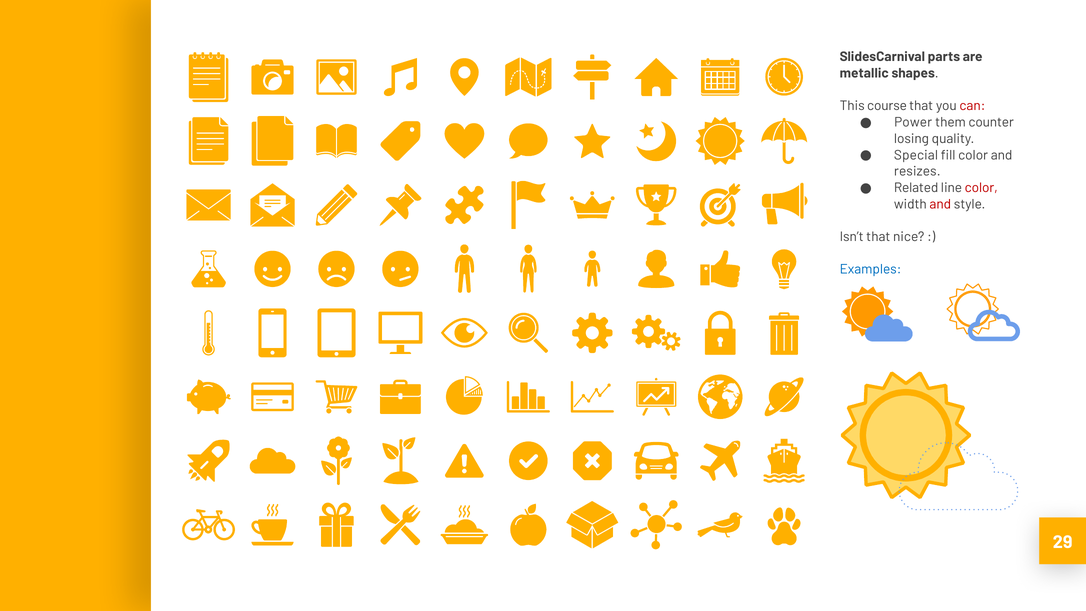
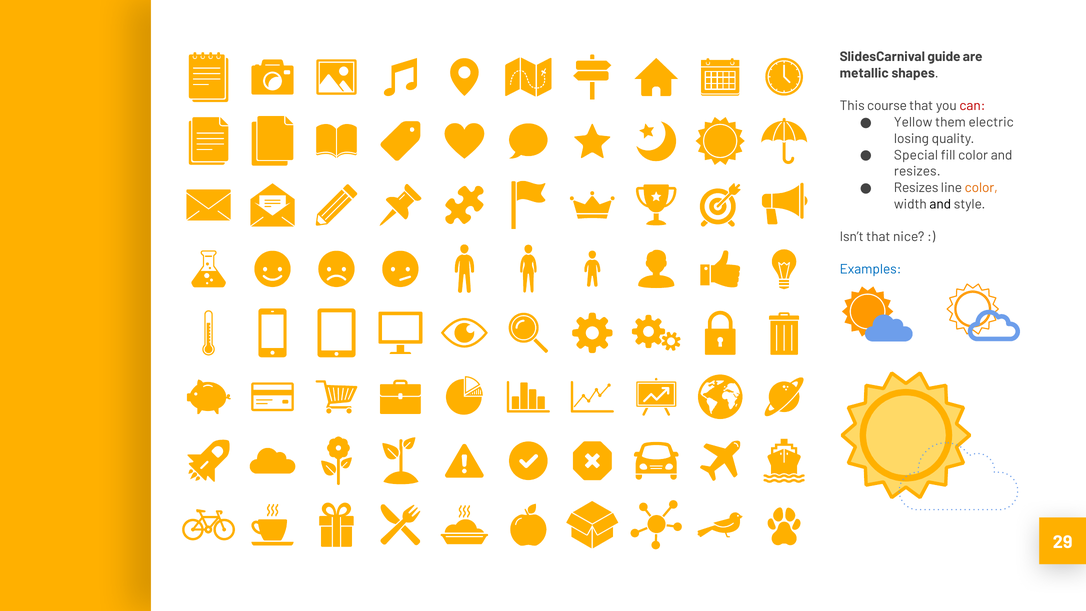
parts: parts -> guide (944, 57)
Power: Power -> Yellow (913, 122)
counter: counter -> electric (991, 122)
Related: Related -> Resizes (916, 188)
color colour: red -> orange (981, 188)
and colour: red -> black (940, 204)
